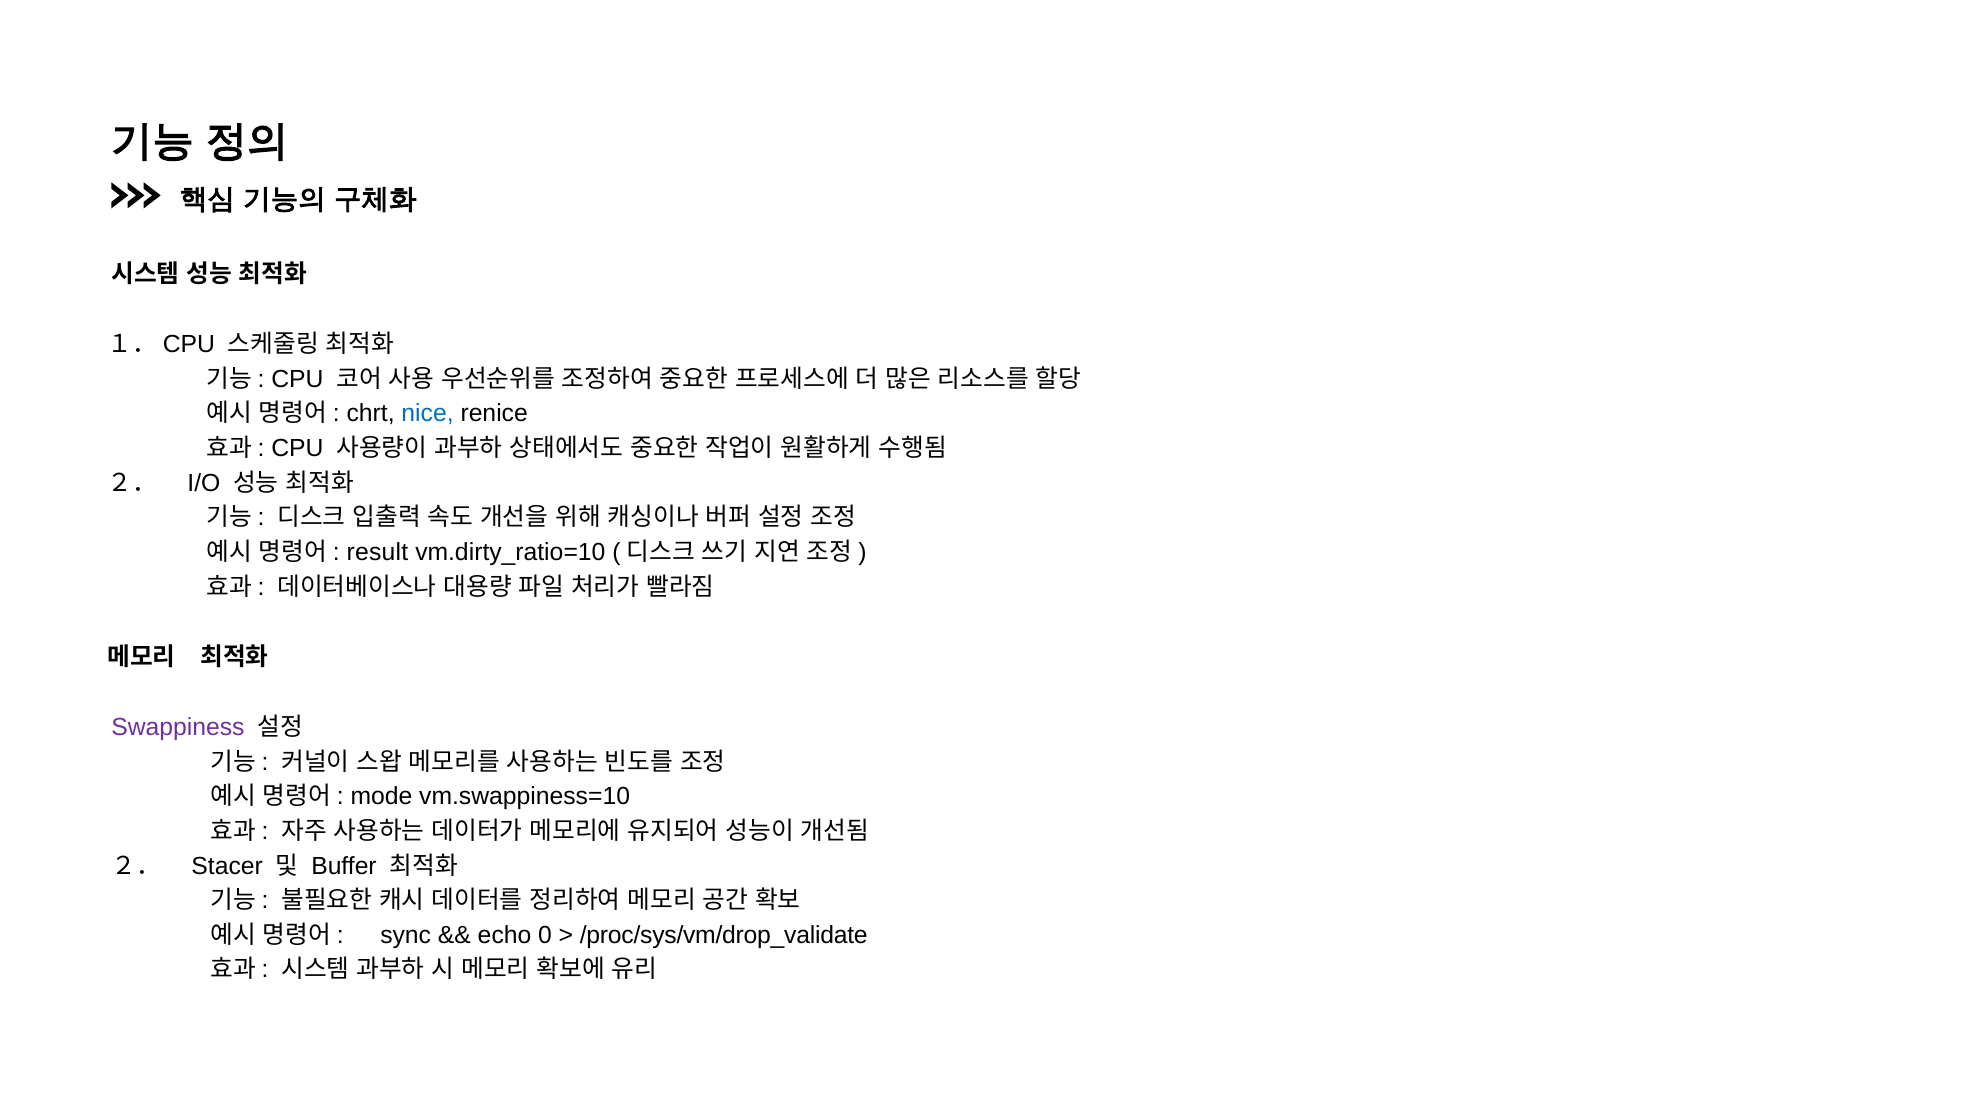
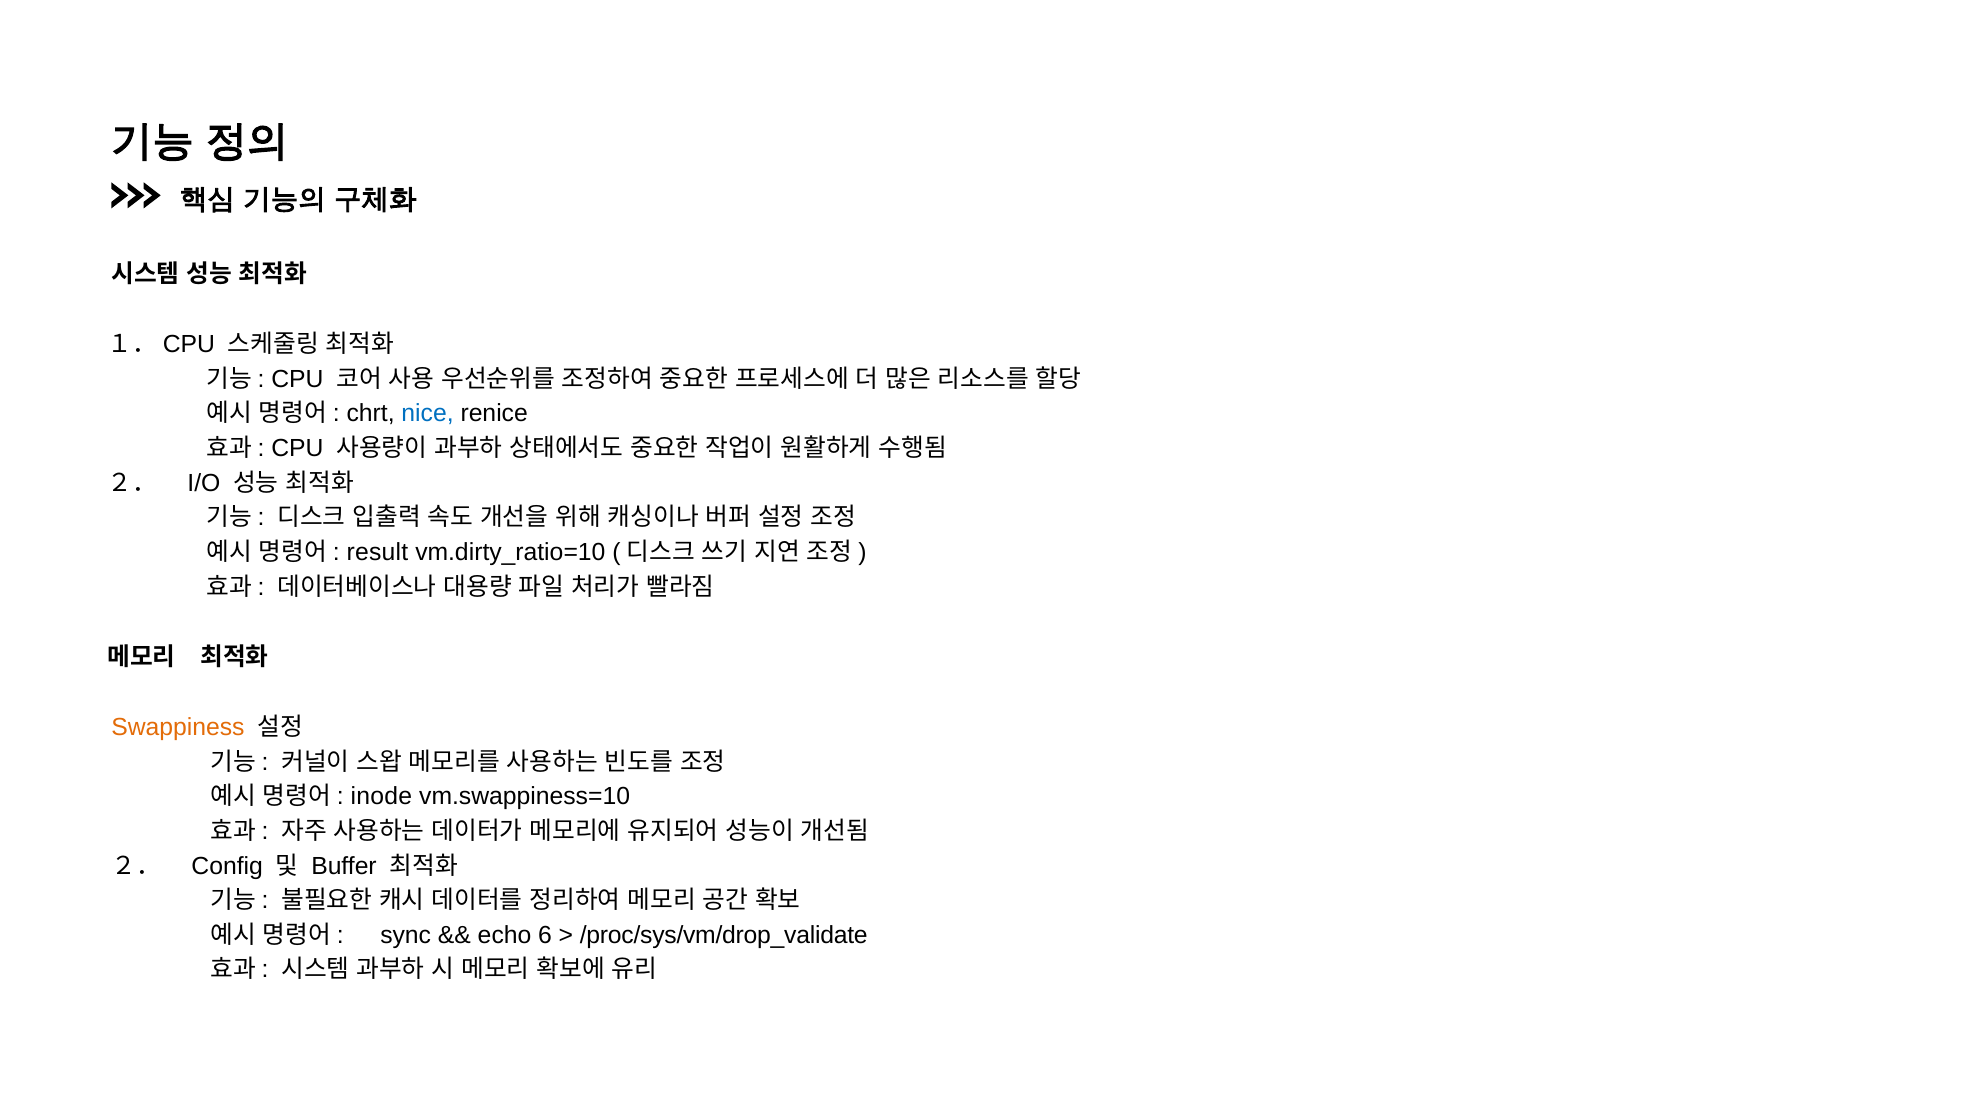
Swappiness colour: purple -> orange (178, 727)
mode: mode -> inode (381, 797)
Stacer: Stacer -> Config (227, 866)
0: 0 -> 6 (545, 935)
